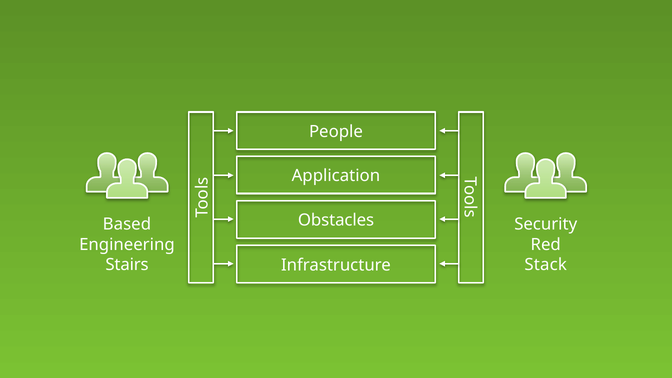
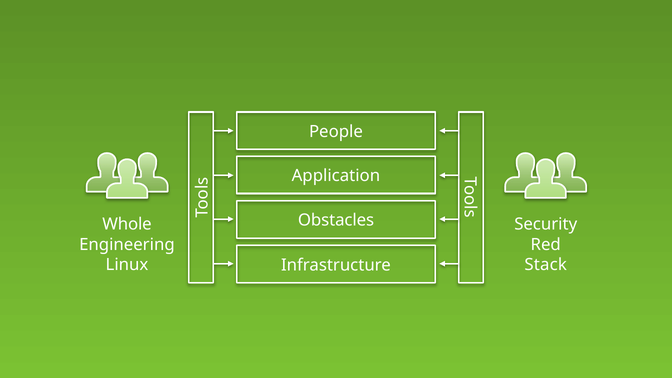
Based: Based -> Whole (127, 224)
Stairs: Stairs -> Linux (127, 265)
